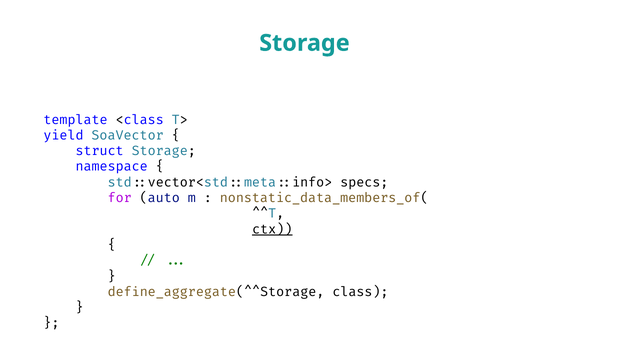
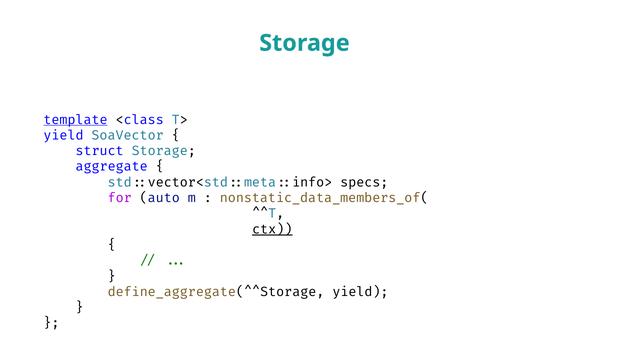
template underline: none -> present (76, 120)
namespace: namespace -> aggregate (112, 166)
define_aggregate(^^Storage class: class -> yield (360, 292)
